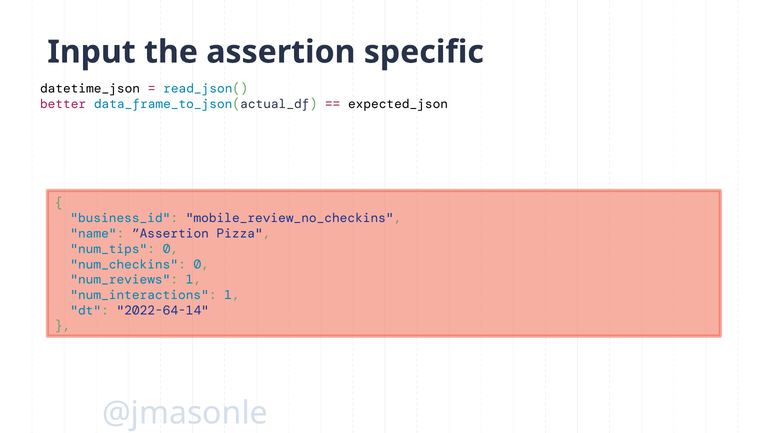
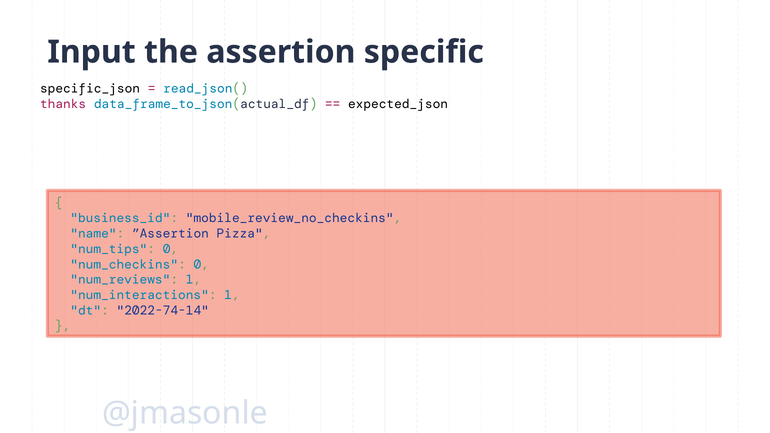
datetime_json: datetime_json -> specific_json (90, 88)
better: better -> thanks (63, 104)
2022-64-14: 2022-64-14 -> 2022-74-14 (163, 311)
